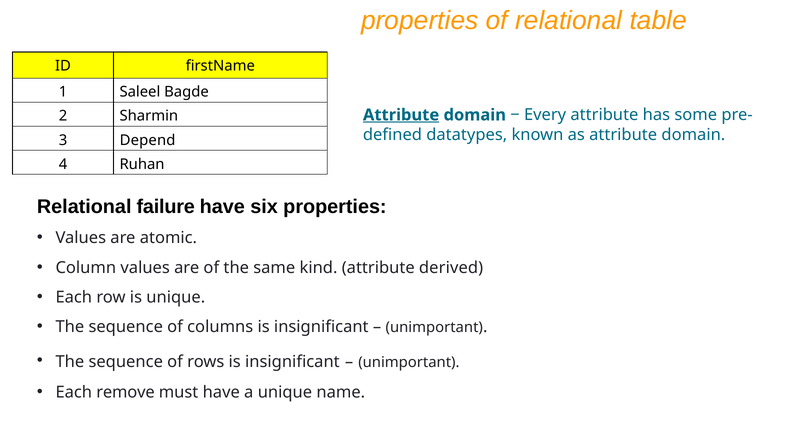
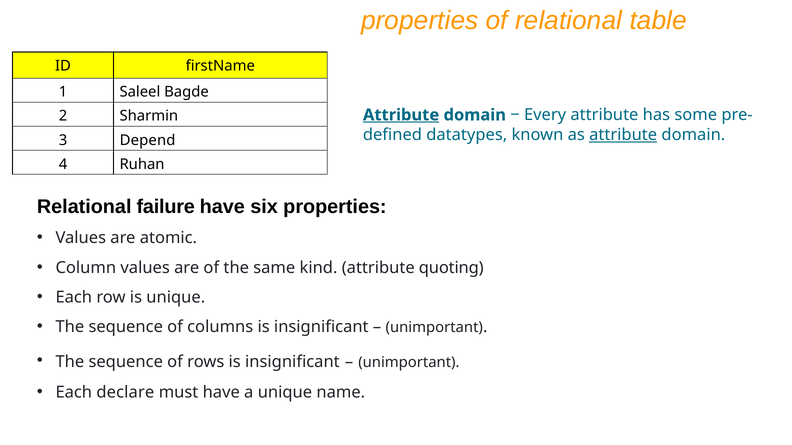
attribute underline: none -> present (623, 135)
derived: derived -> quoting (451, 268)
remove: remove -> declare (125, 393)
